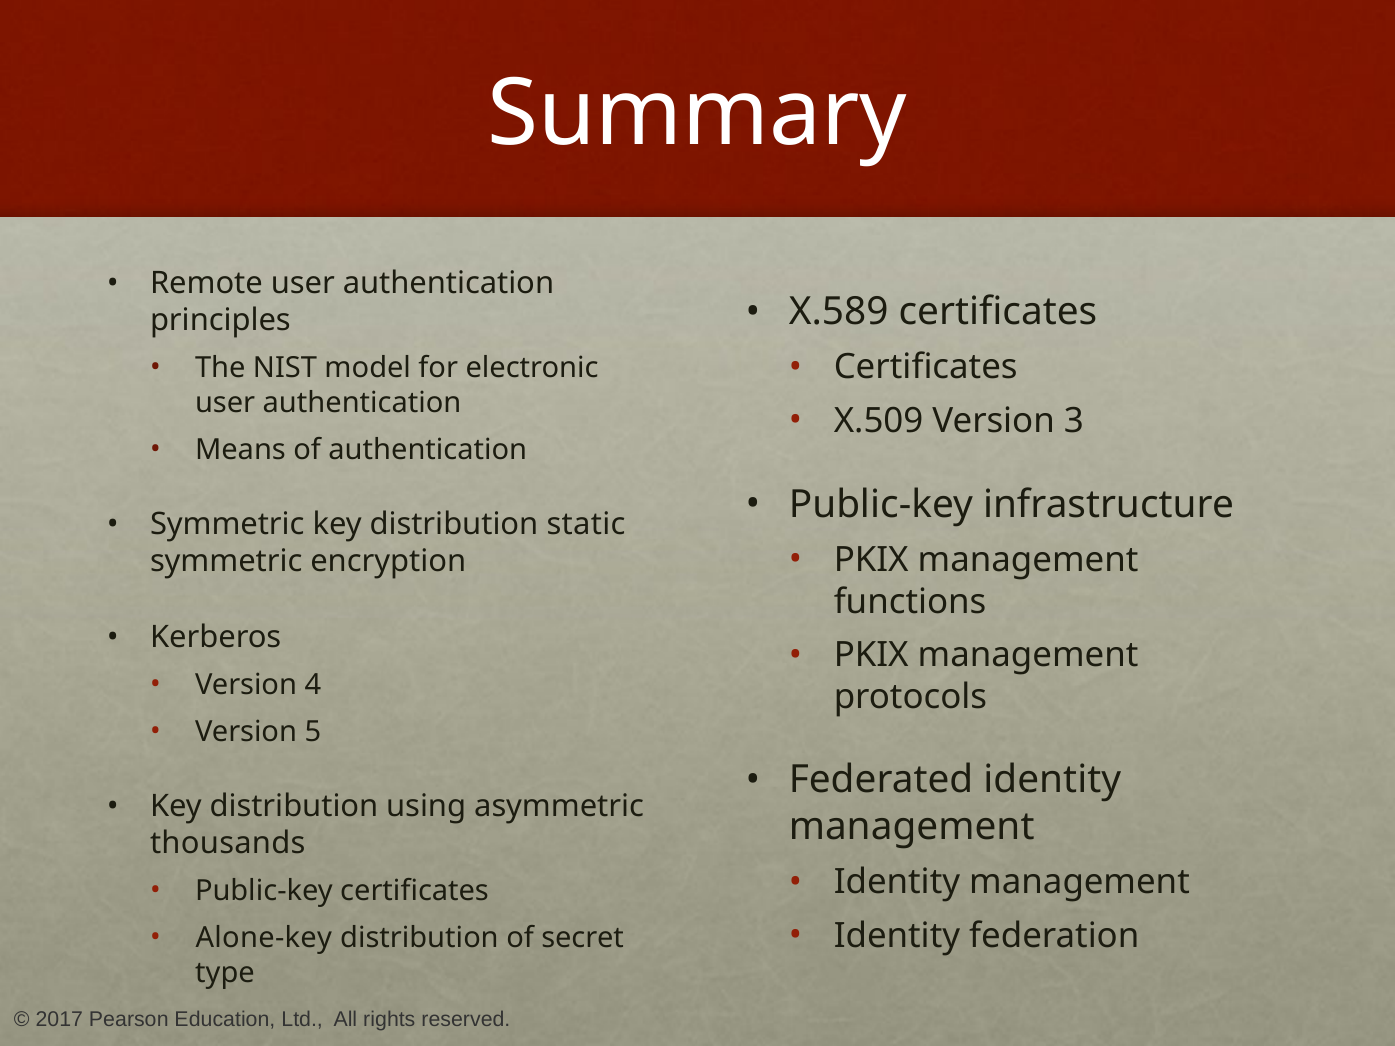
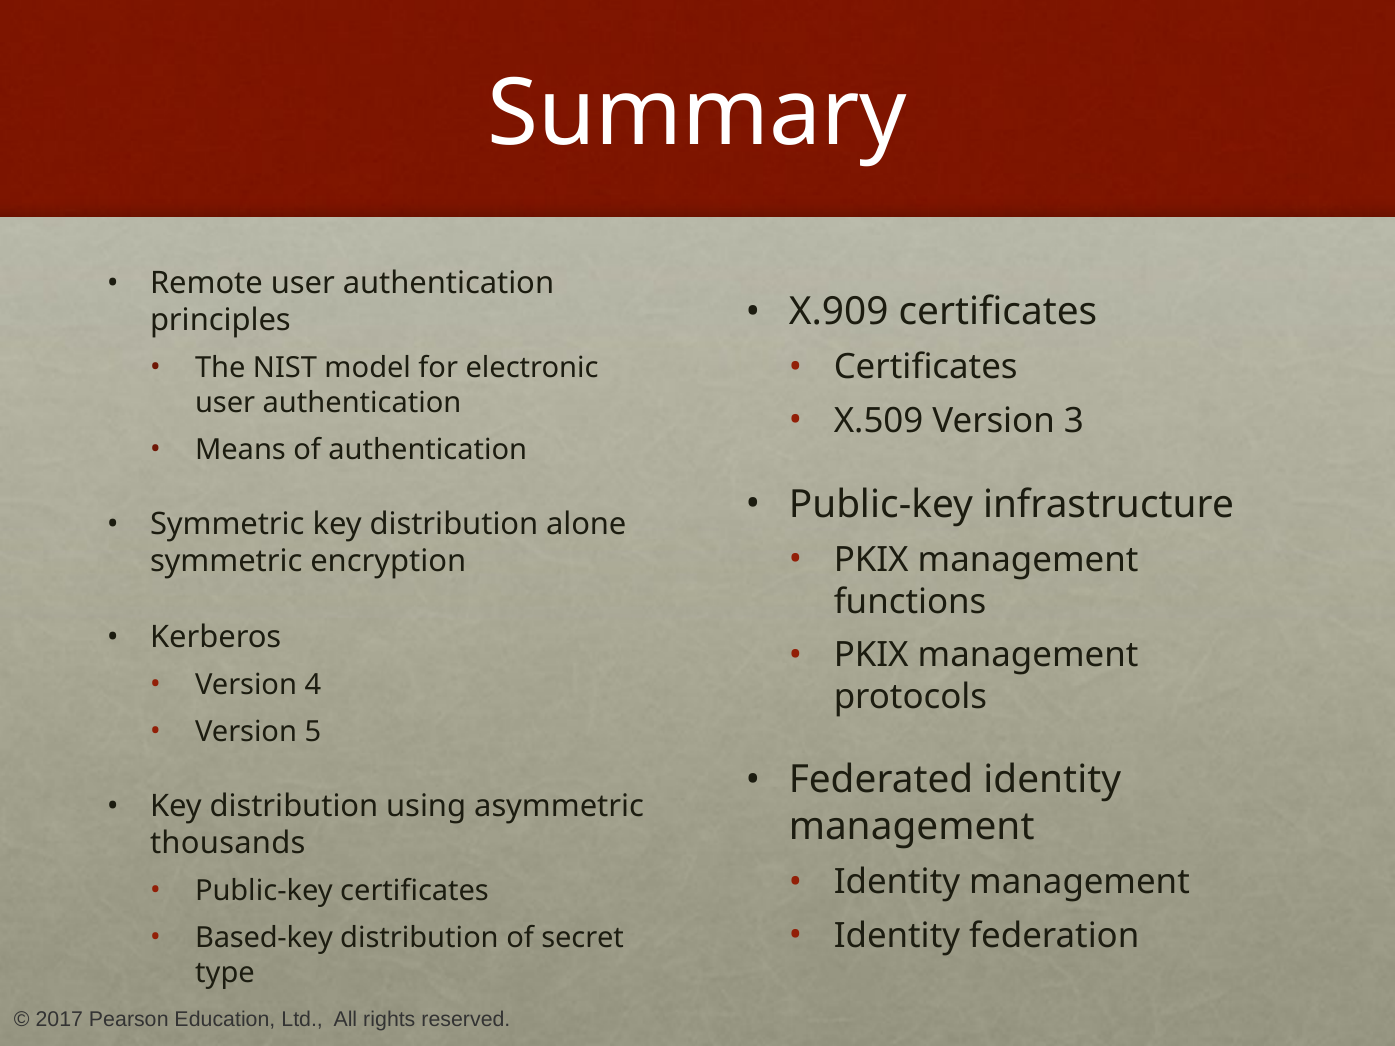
X.589: X.589 -> X.909 (839, 312)
static: static -> alone (586, 525)
Alone-key: Alone-key -> Based-key (264, 938)
